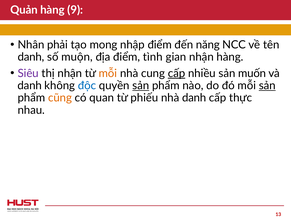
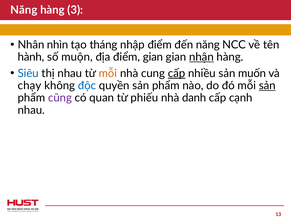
Quản: Quản -> Năng (24, 10)
9: 9 -> 3 (75, 10)
phải: phải -> nhìn (57, 45)
mong: mong -> tháng (104, 45)
danh: danh -> hành (31, 57)
điểm tình: tình -> gian (153, 57)
nhận underline: none -> present (201, 57)
Siêu colour: purple -> blue (28, 73)
thị nhận: nhận -> nhau (70, 73)
danh: danh -> chạy (30, 85)
sản underline: present -> none (141, 85)
cũng colour: orange -> purple (60, 97)
thực: thực -> cạnh (241, 97)
